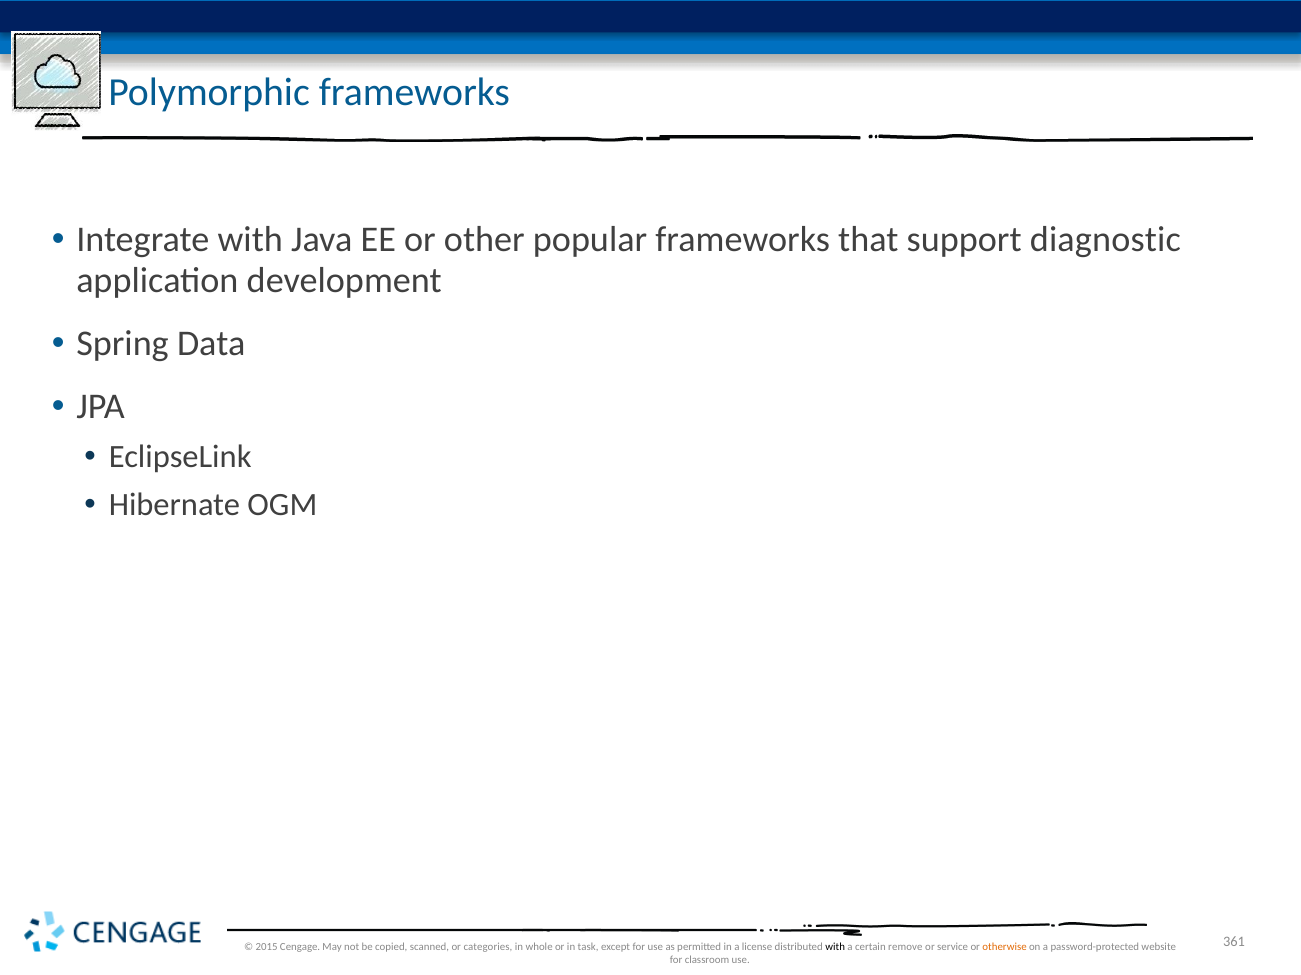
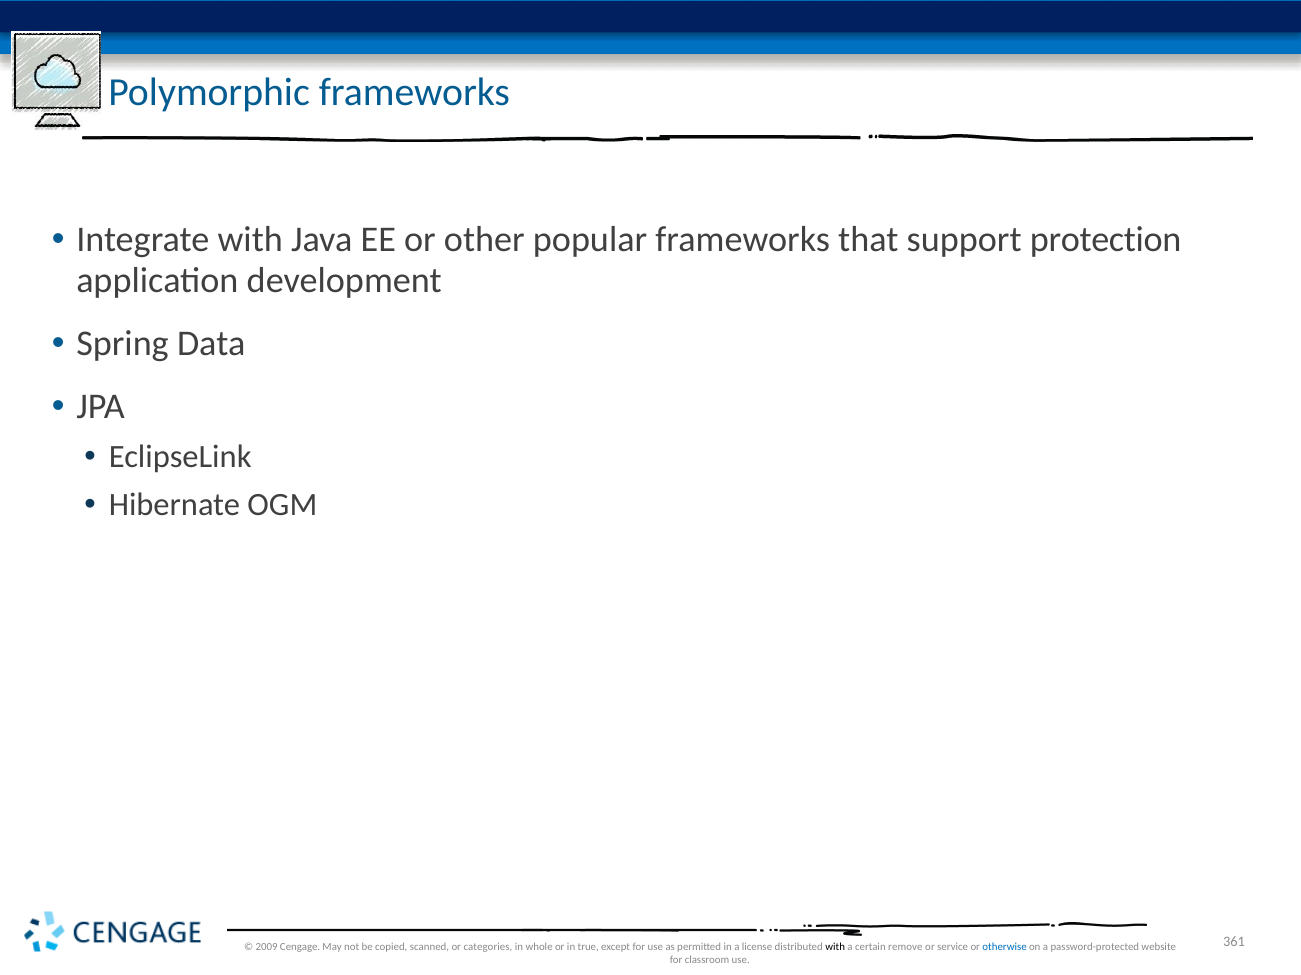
diagnostic: diagnostic -> protection (1106, 240)
2015: 2015 -> 2009 (267, 948)
task: task -> true (588, 948)
otherwise colour: orange -> blue (1005, 948)
